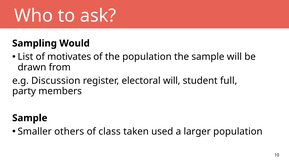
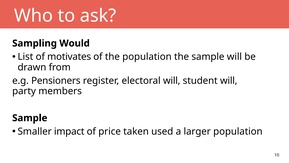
Discussion: Discussion -> Pensioners (56, 80)
student full: full -> will (229, 80)
others: others -> impact (69, 131)
class: class -> price (110, 131)
